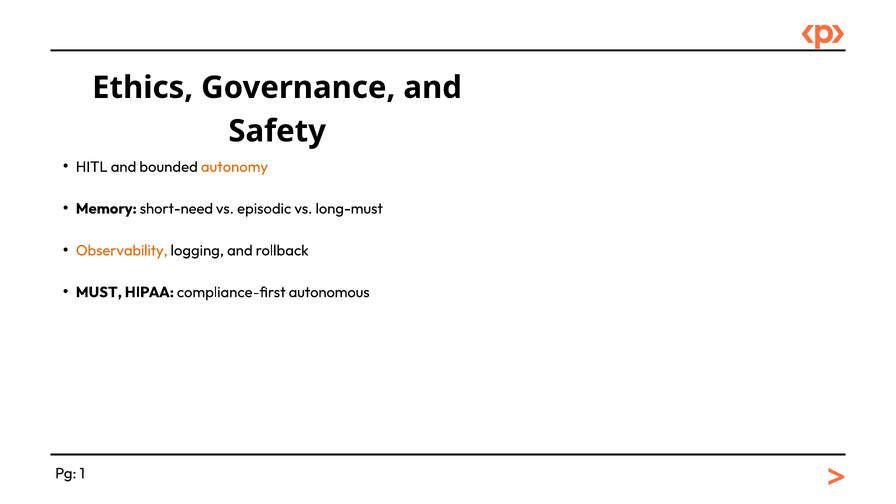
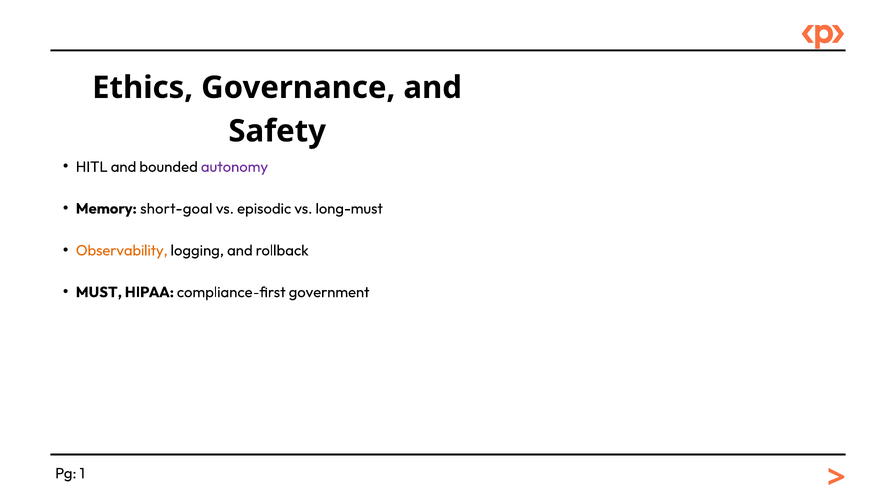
autonomy colour: orange -> purple (234, 167)
short-need: short-need -> short-goal (176, 209)
autonomous: autonomous -> government (329, 292)
